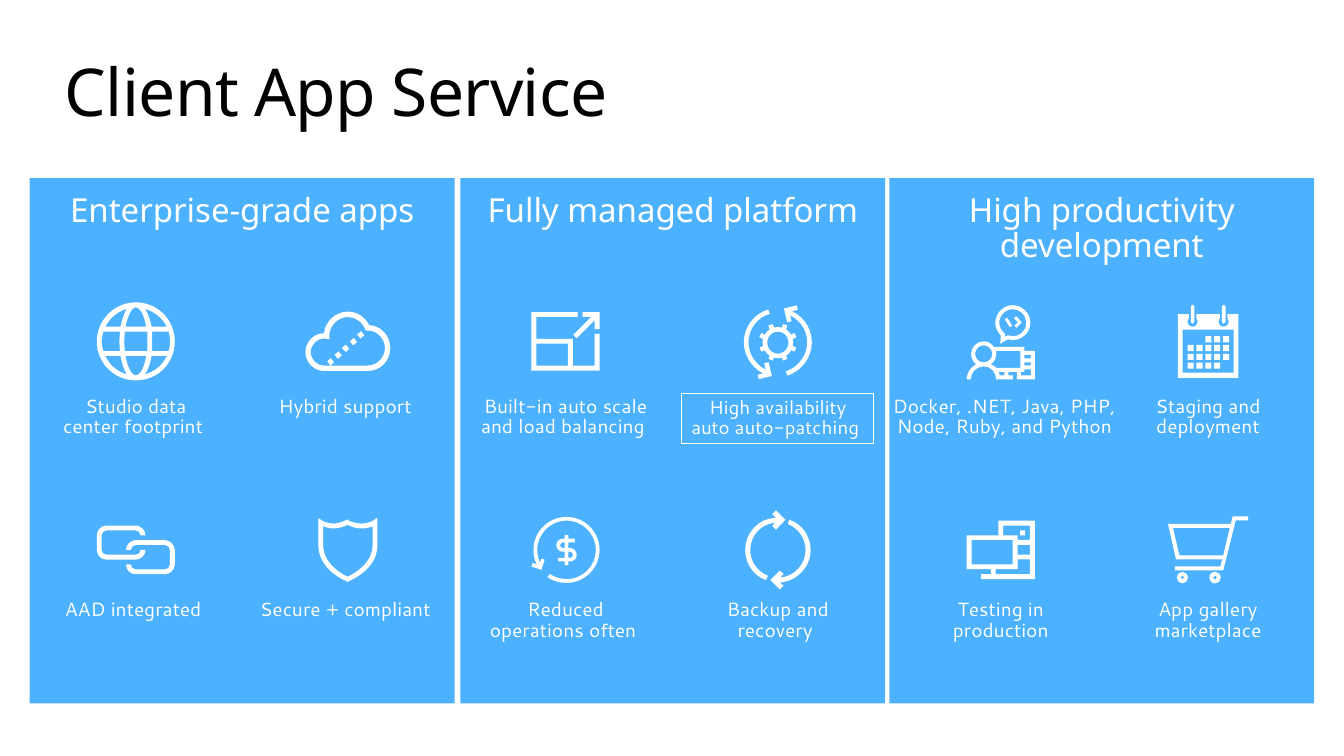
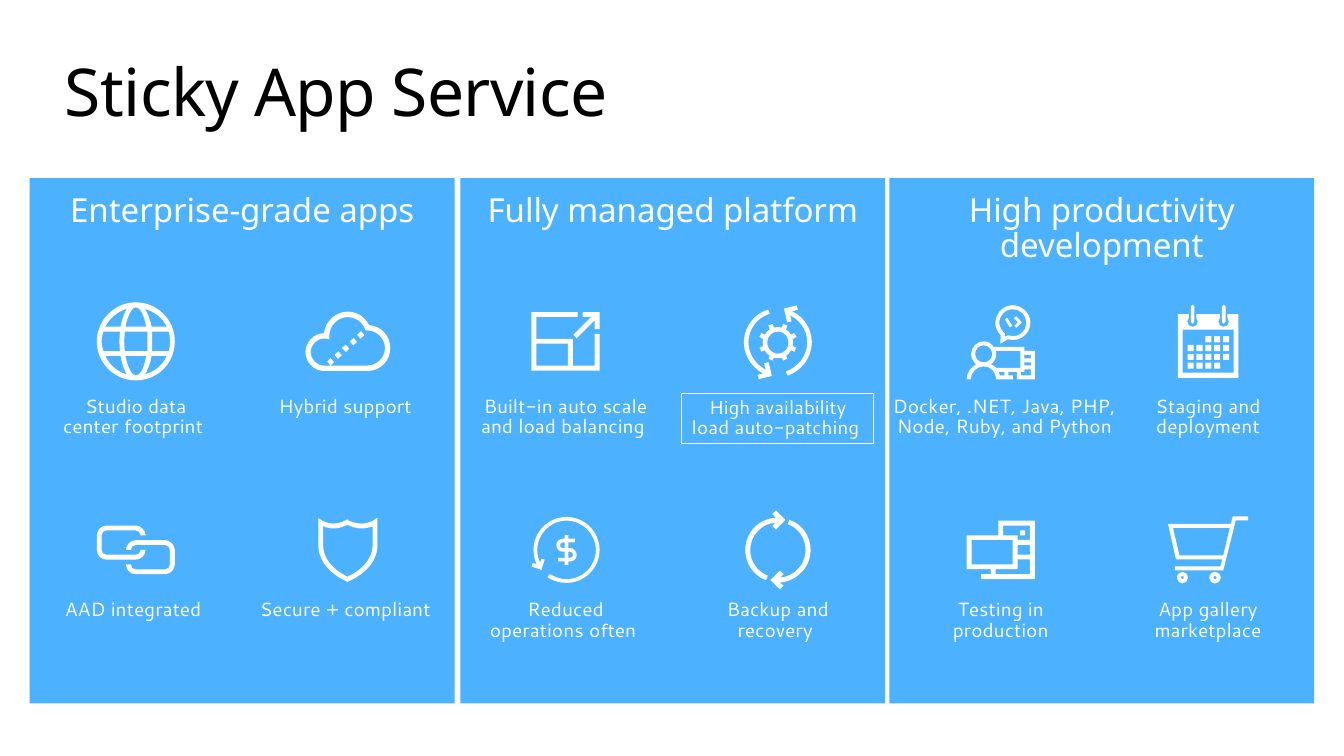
Client: Client -> Sticky (152, 95)
auto: auto -> load (710, 428)
